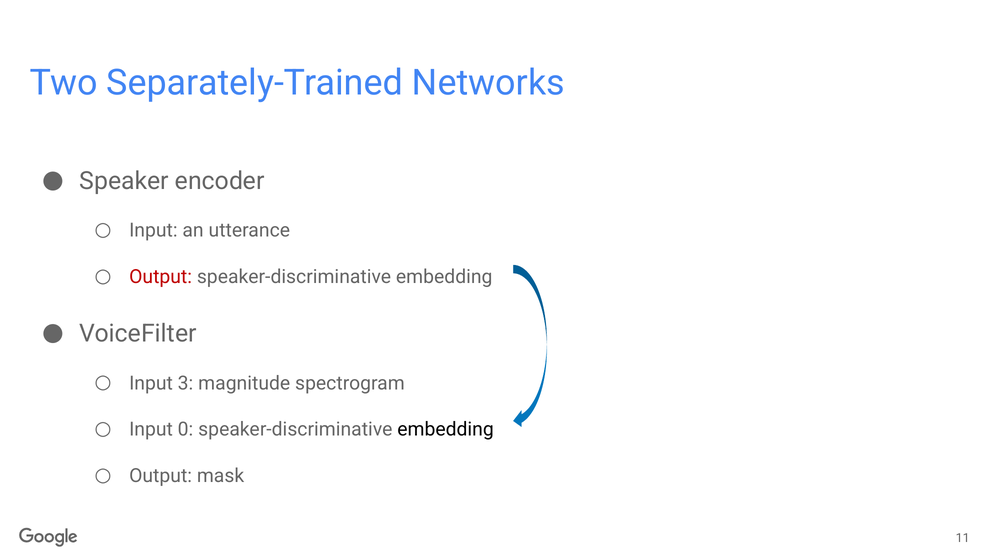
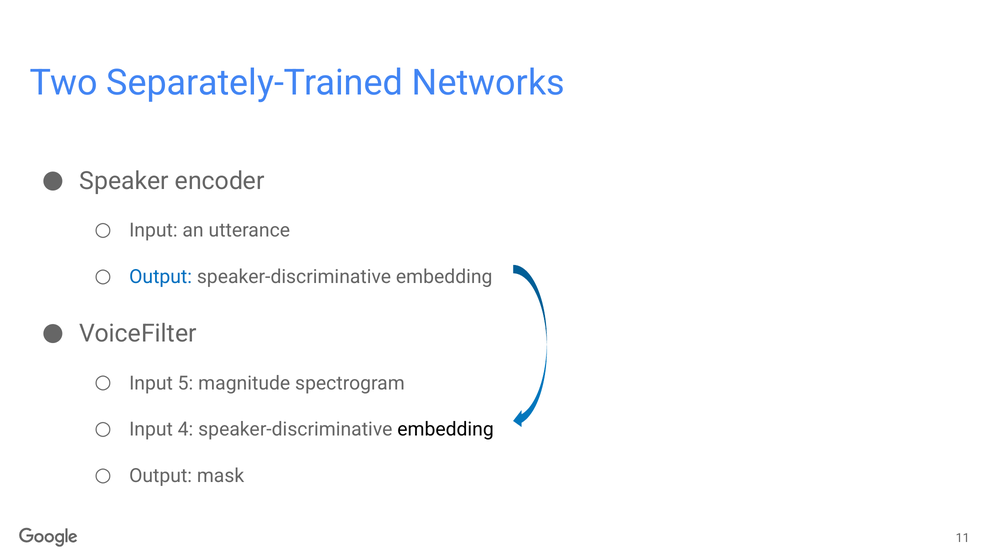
Output colour: red -> blue (161, 277)
3: 3 -> 5 (186, 383)
0: 0 -> 4 (186, 429)
